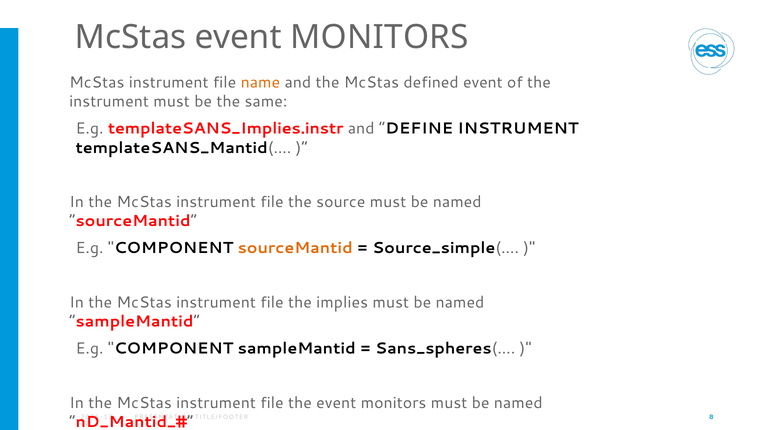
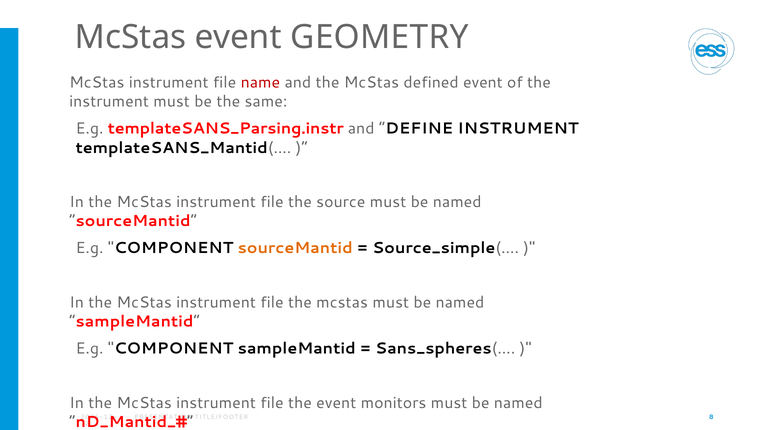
McStas event MONITORS: MONITORS -> GEOMETRY (380, 37)
name colour: orange -> red (260, 82)
templateSANS_Implies.instr: templateSANS_Implies.instr -> templateSANS_Parsing.instr (226, 129)
file the implies: implies -> mcstas (342, 302)
